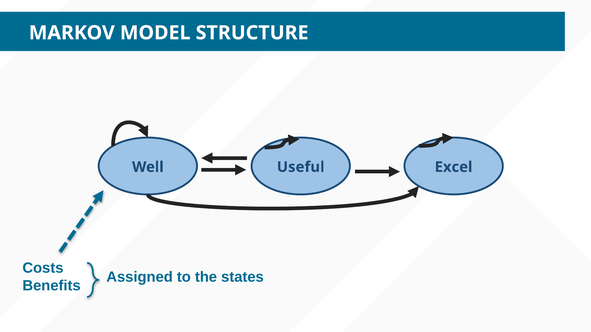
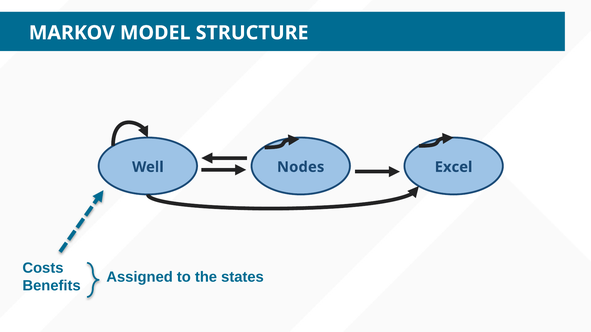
Useful: Useful -> Nodes (301, 167)
